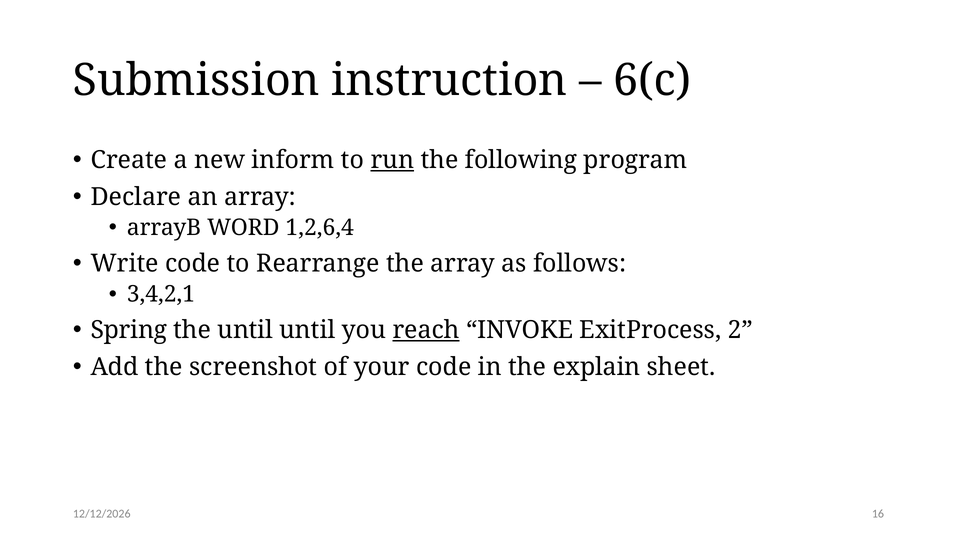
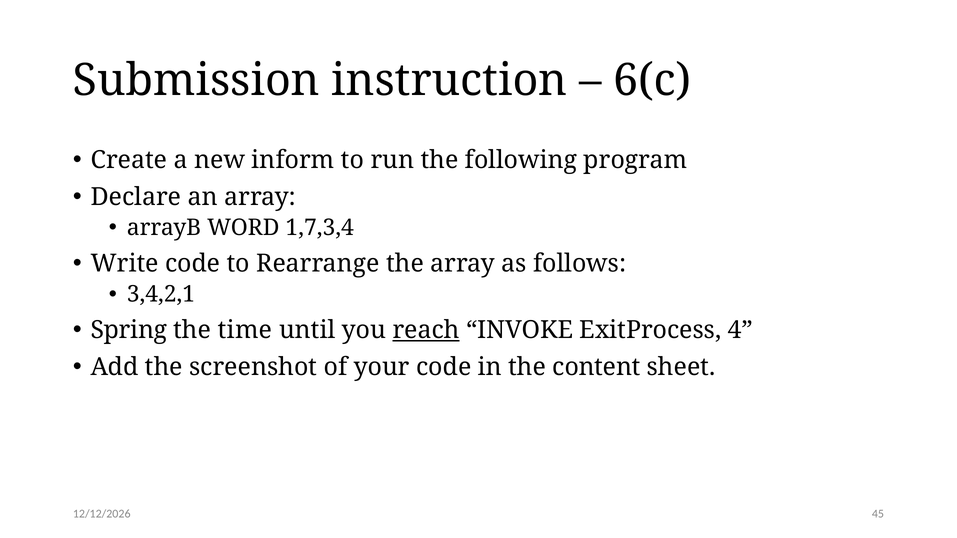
run underline: present -> none (392, 160)
1,2,6,4: 1,2,6,4 -> 1,7,3,4 (320, 228)
the until: until -> time (245, 330)
2: 2 -> 4 (740, 330)
explain: explain -> content (597, 367)
16: 16 -> 45 (878, 514)
